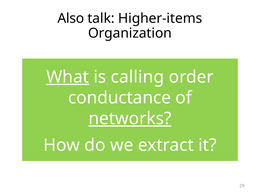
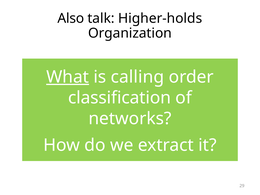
Higher-items: Higher-items -> Higher-holds (160, 18)
conductance: conductance -> classification (120, 98)
networks underline: present -> none (130, 119)
